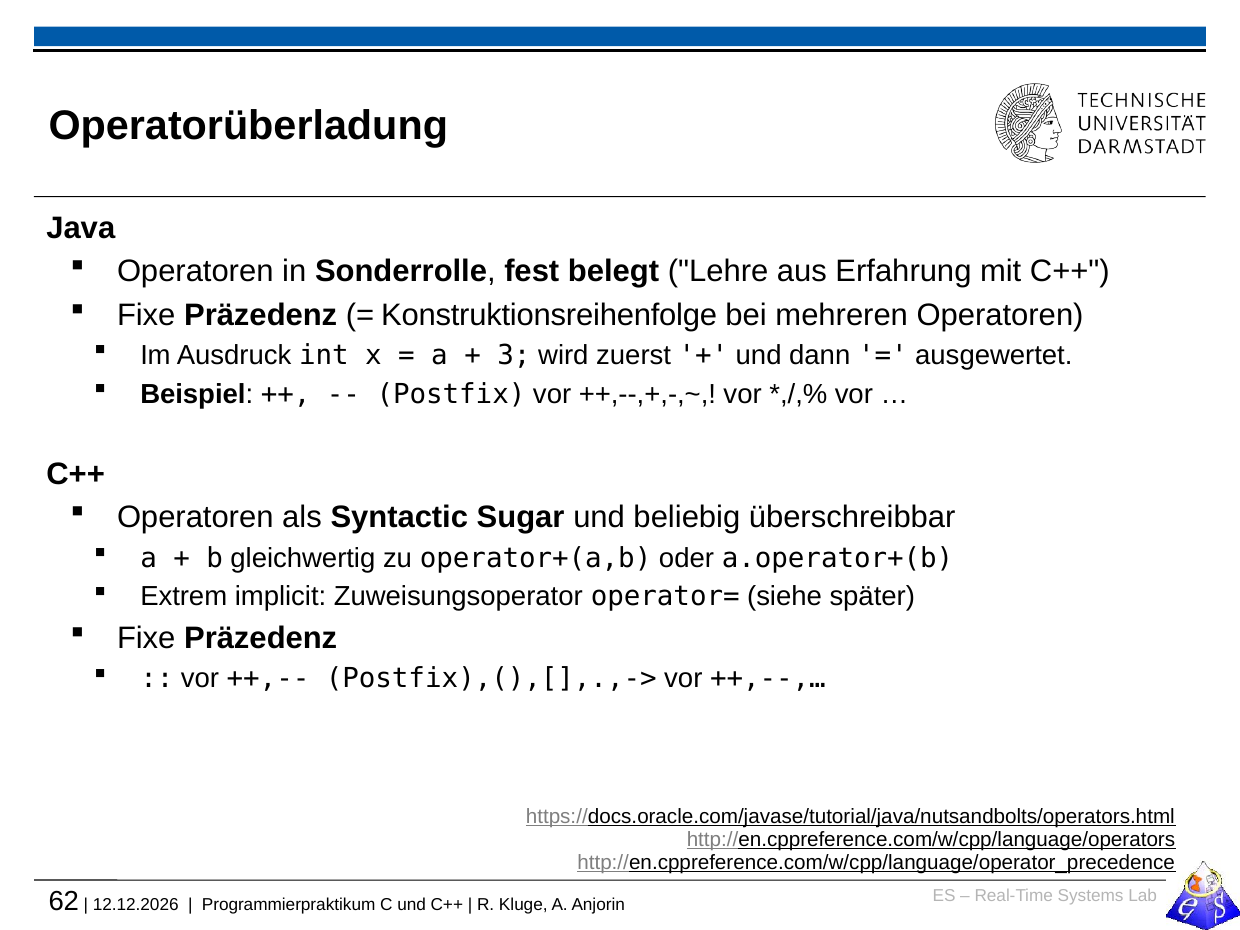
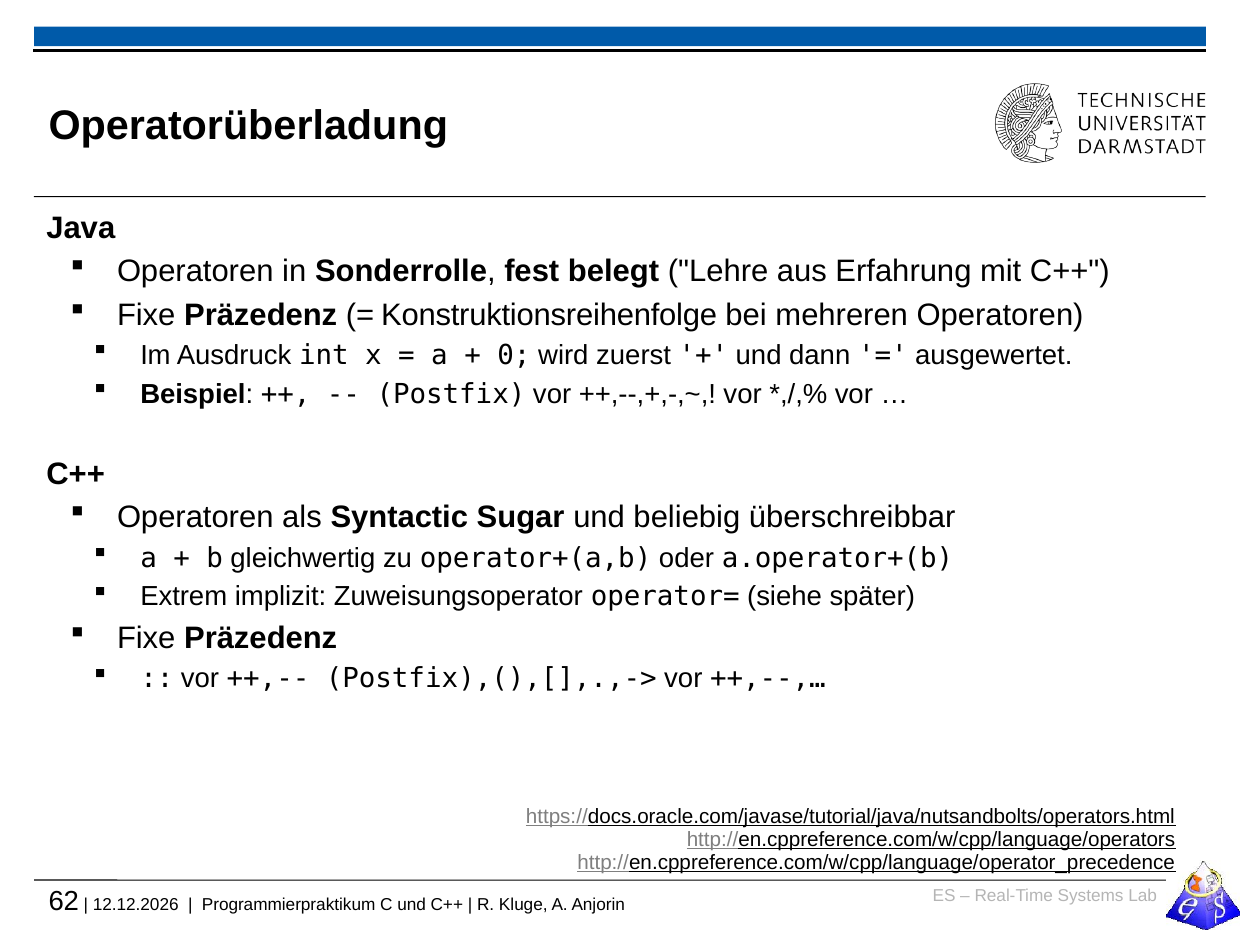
3: 3 -> 0 (514, 355)
implicit: implicit -> implizit (281, 597)
